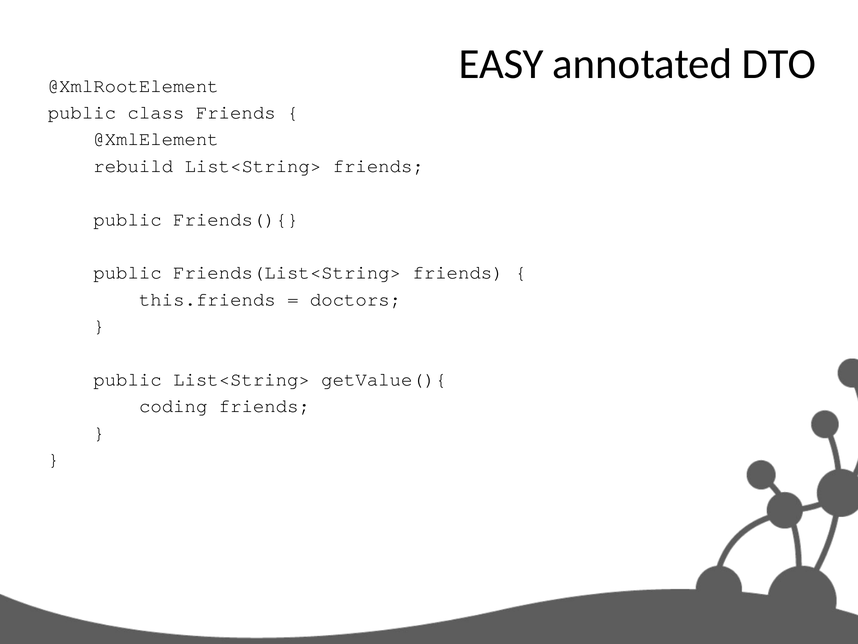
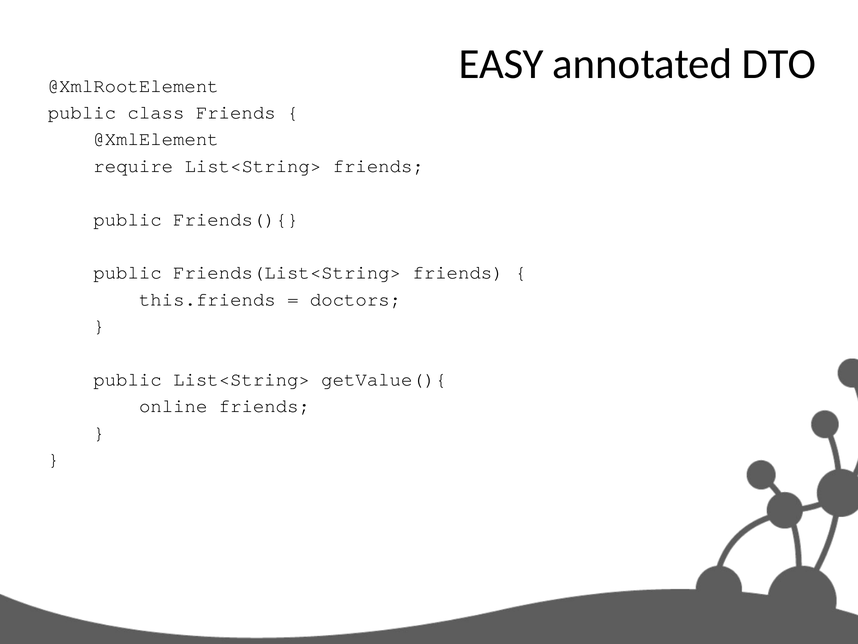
rebuild: rebuild -> require (133, 166)
coding: coding -> online (173, 406)
